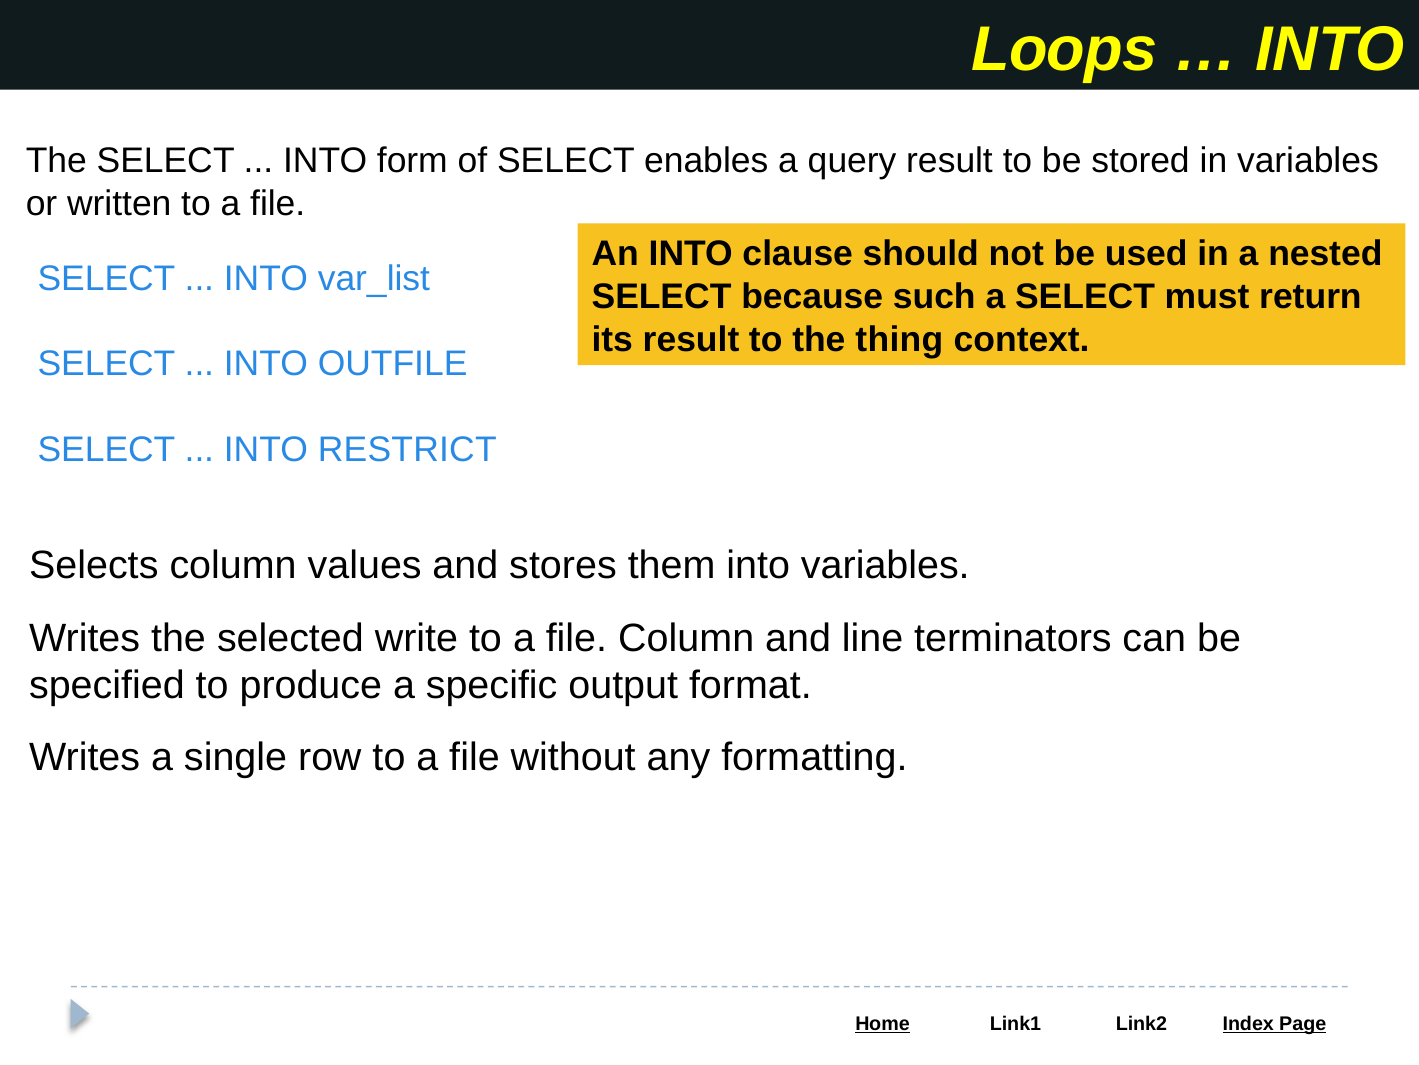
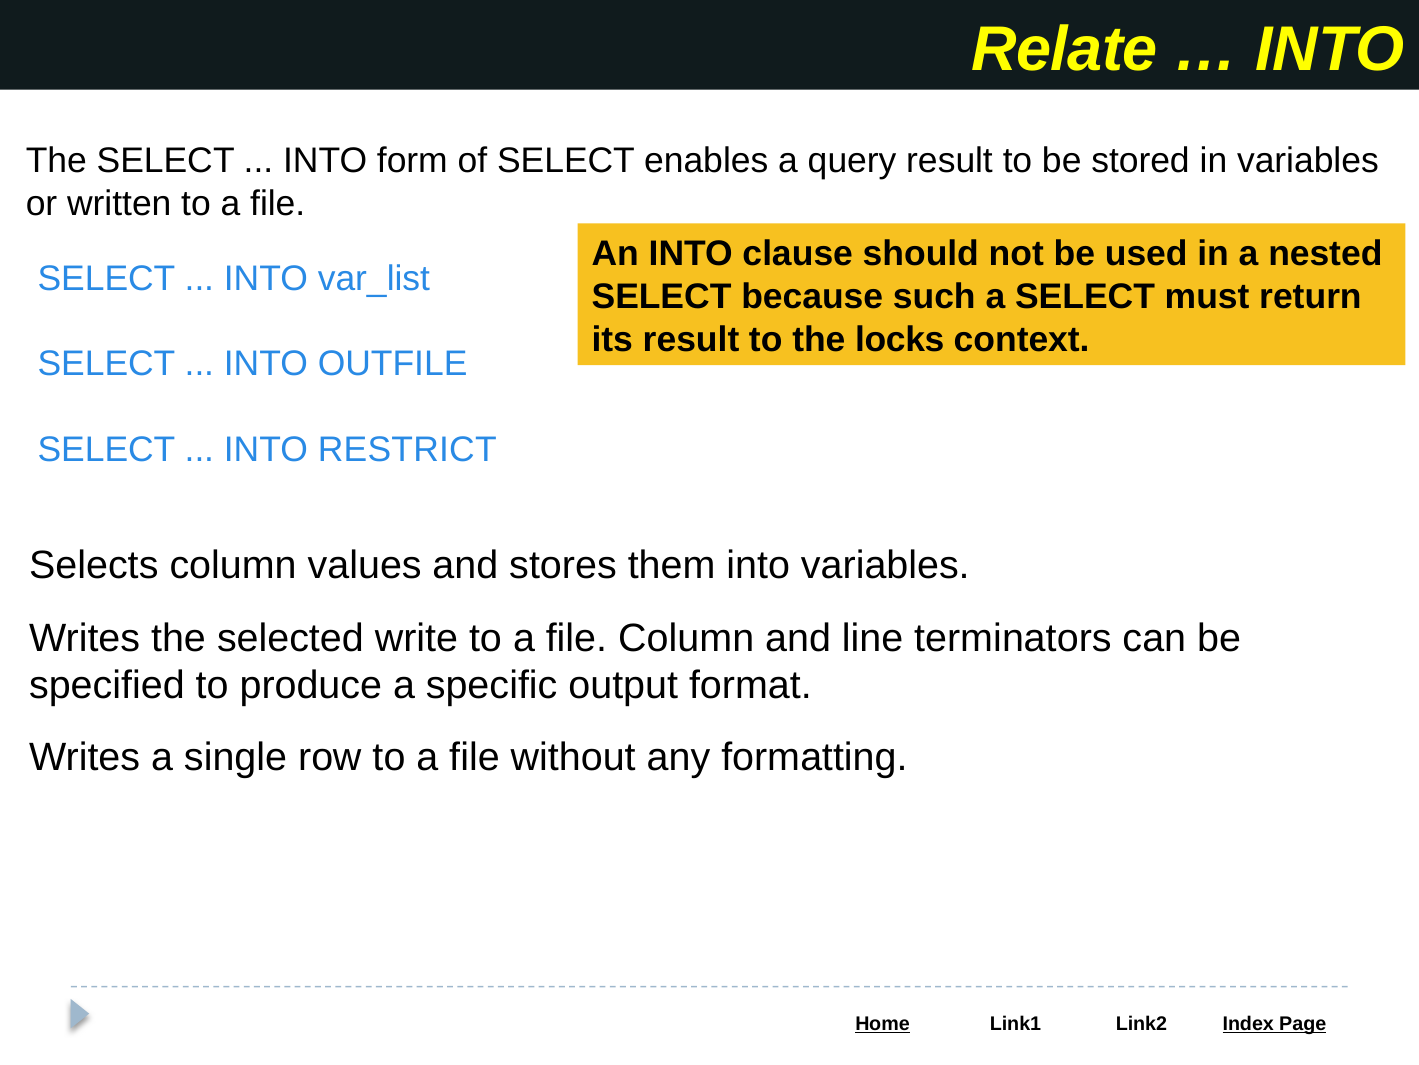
Loops: Loops -> Relate (1064, 49)
thing: thing -> locks (900, 339)
